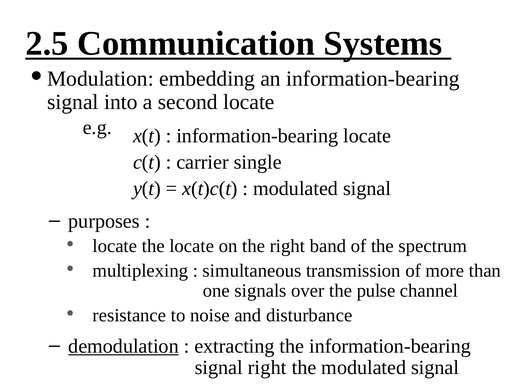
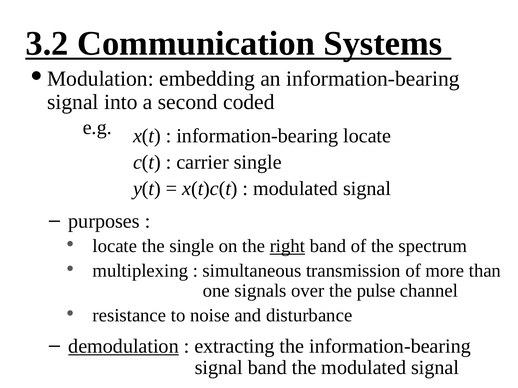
2.5: 2.5 -> 3.2 (47, 44)
second locate: locate -> coded (249, 102)
the locate: locate -> single (192, 246)
right underline: none -> present (287, 246)
signal right: right -> band (267, 368)
